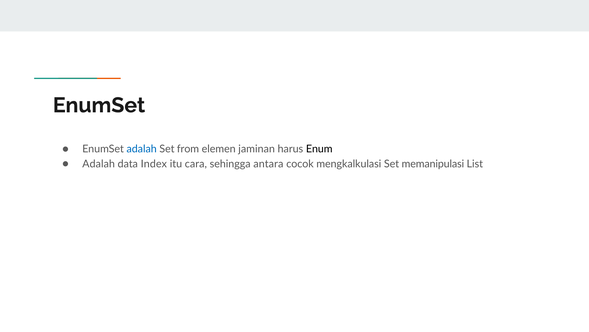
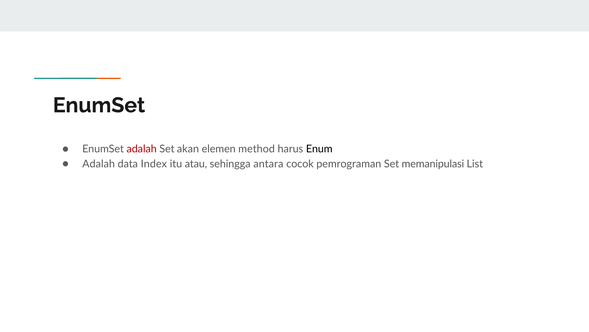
adalah colour: blue -> red (142, 149)
from: from -> akan (188, 149)
jaminan: jaminan -> method (257, 149)
cara: cara -> atau (196, 164)
mengkalkulasi: mengkalkulasi -> pemrograman (349, 164)
